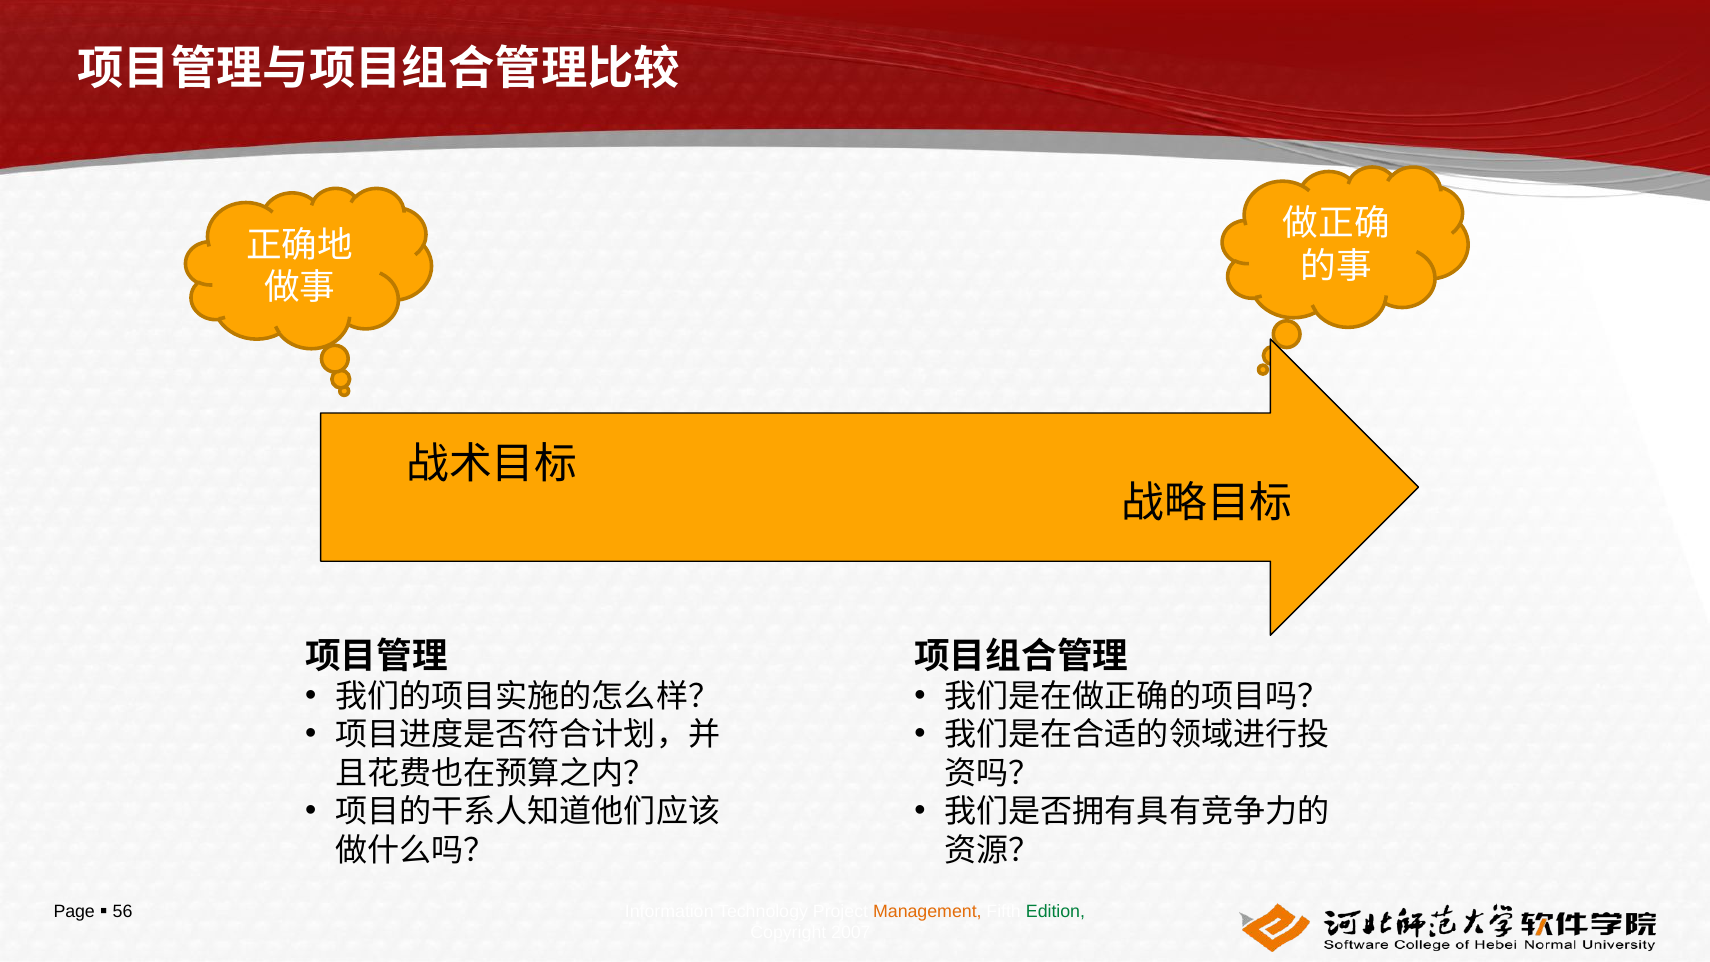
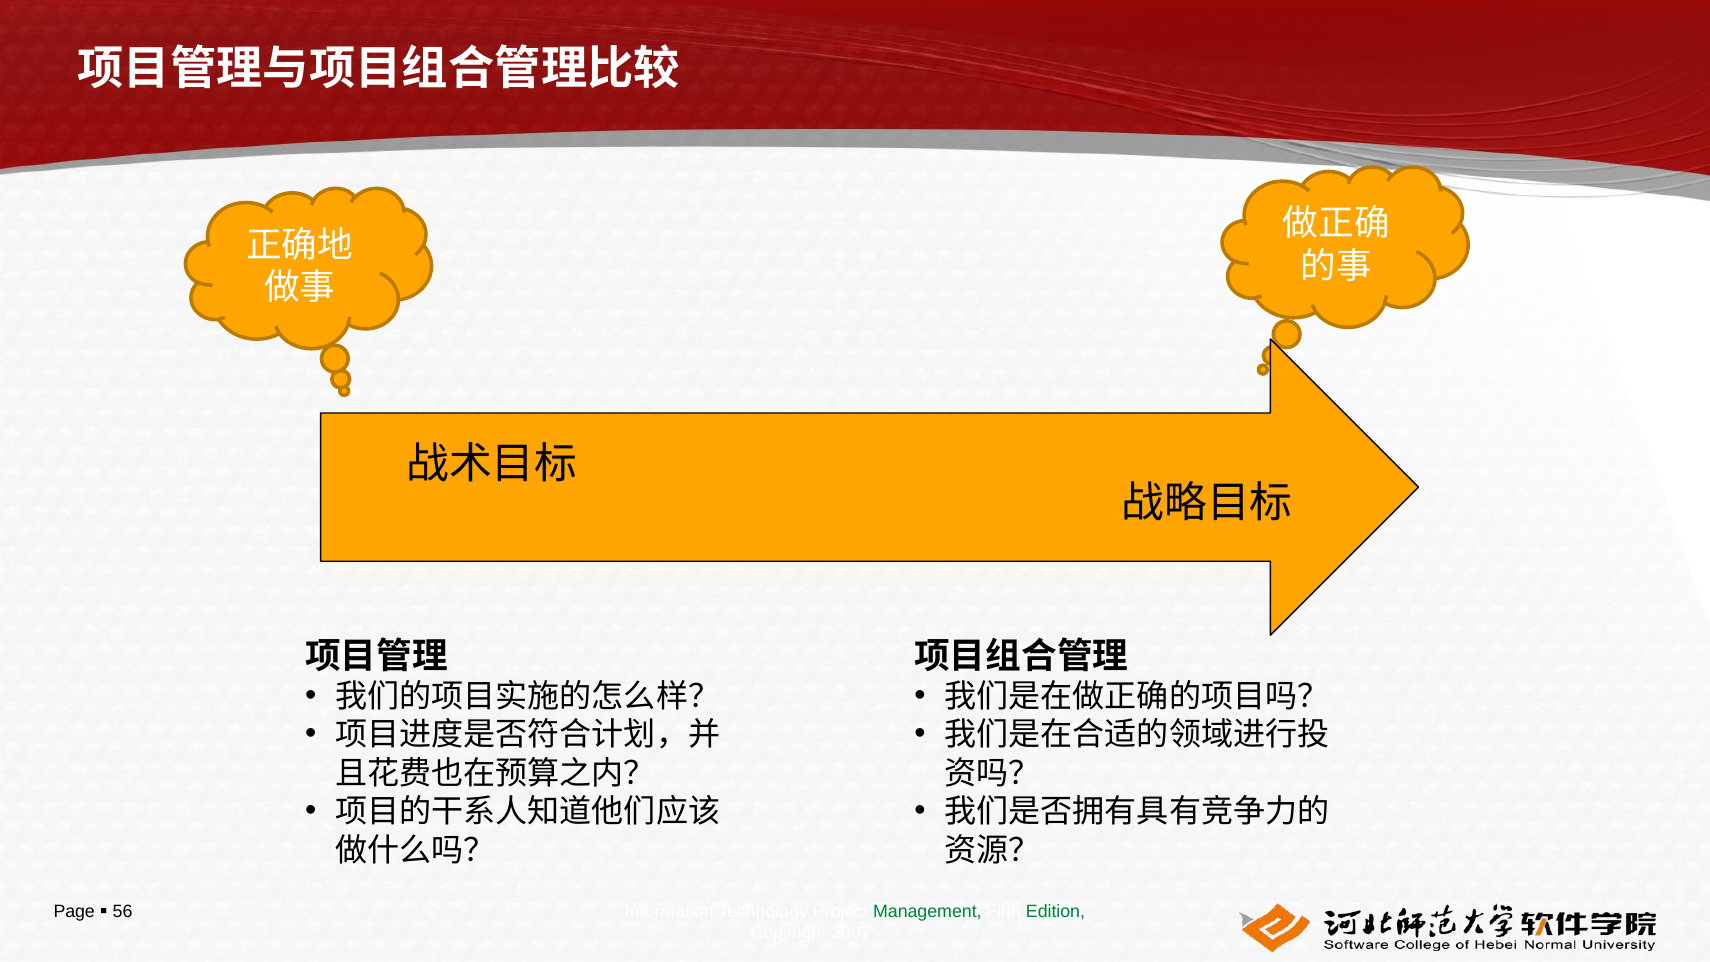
Management colour: orange -> green (927, 911)
